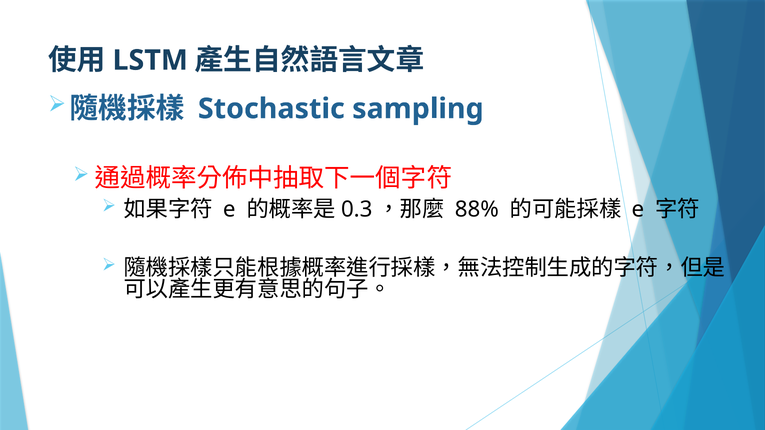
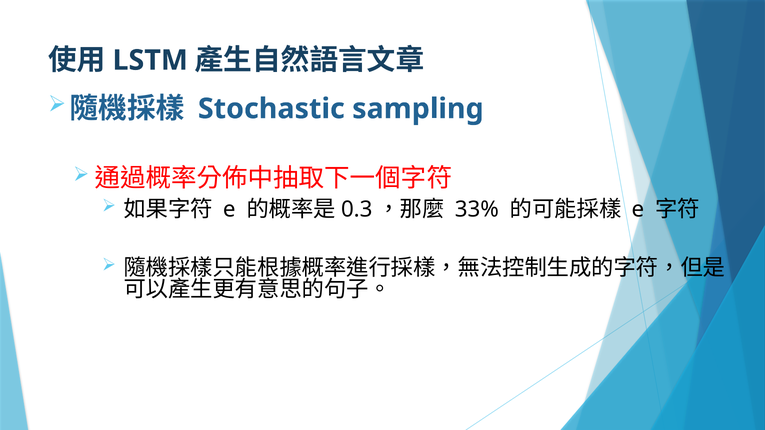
88%: 88% -> 33% (477, 210)
